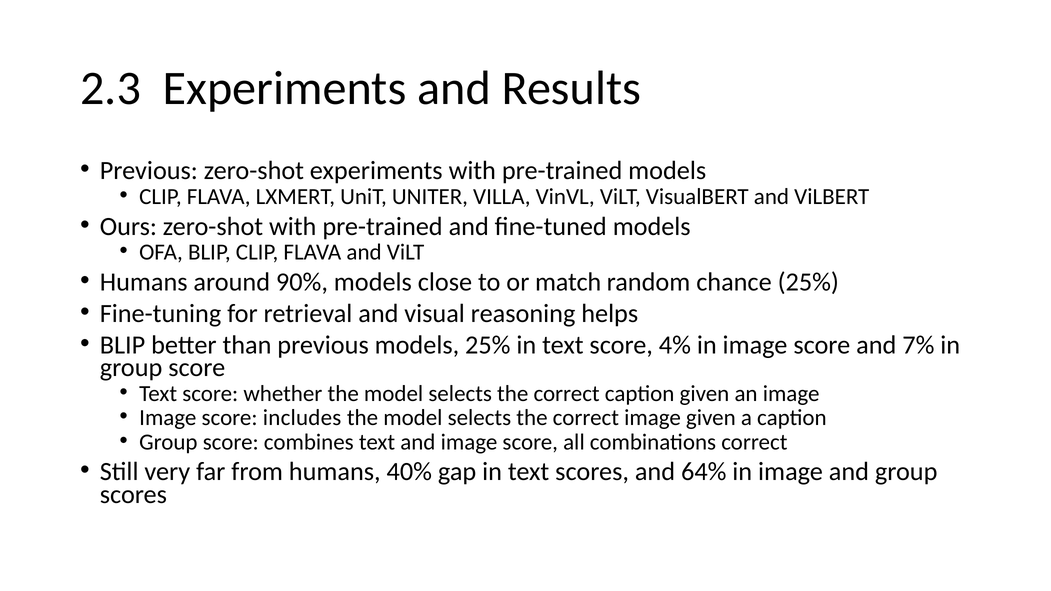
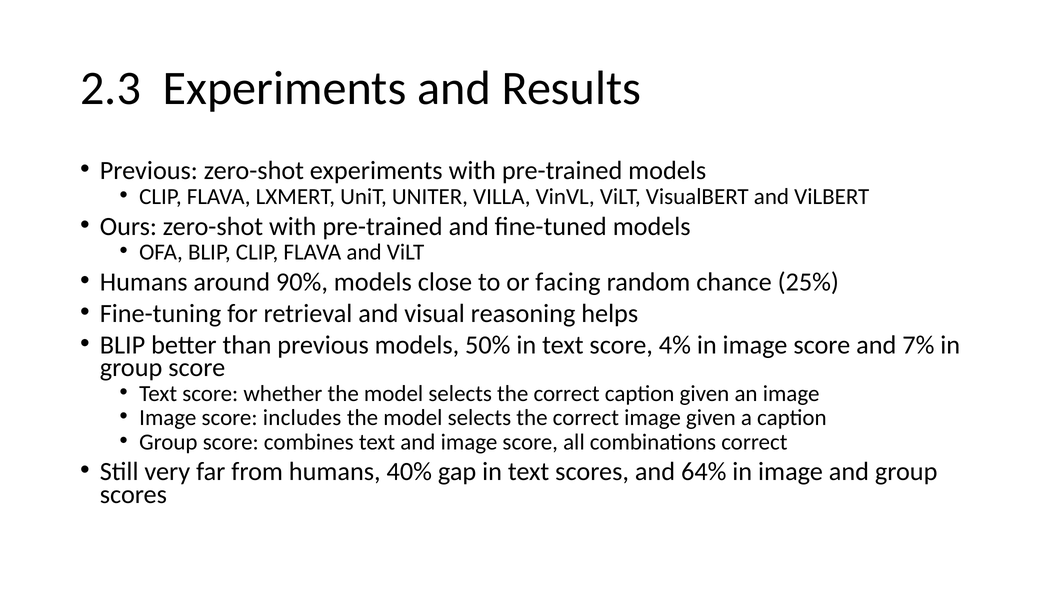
match: match -> facing (568, 282)
models 25%: 25% -> 50% (488, 345)
